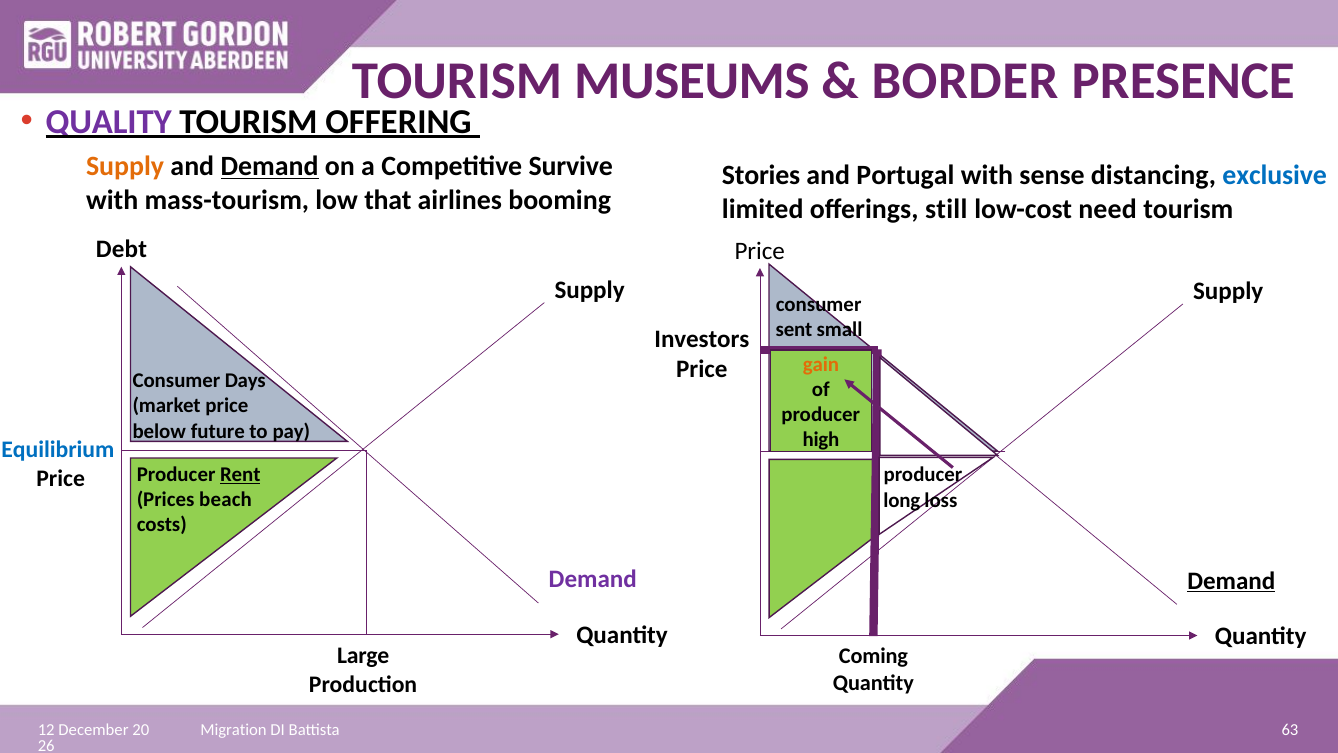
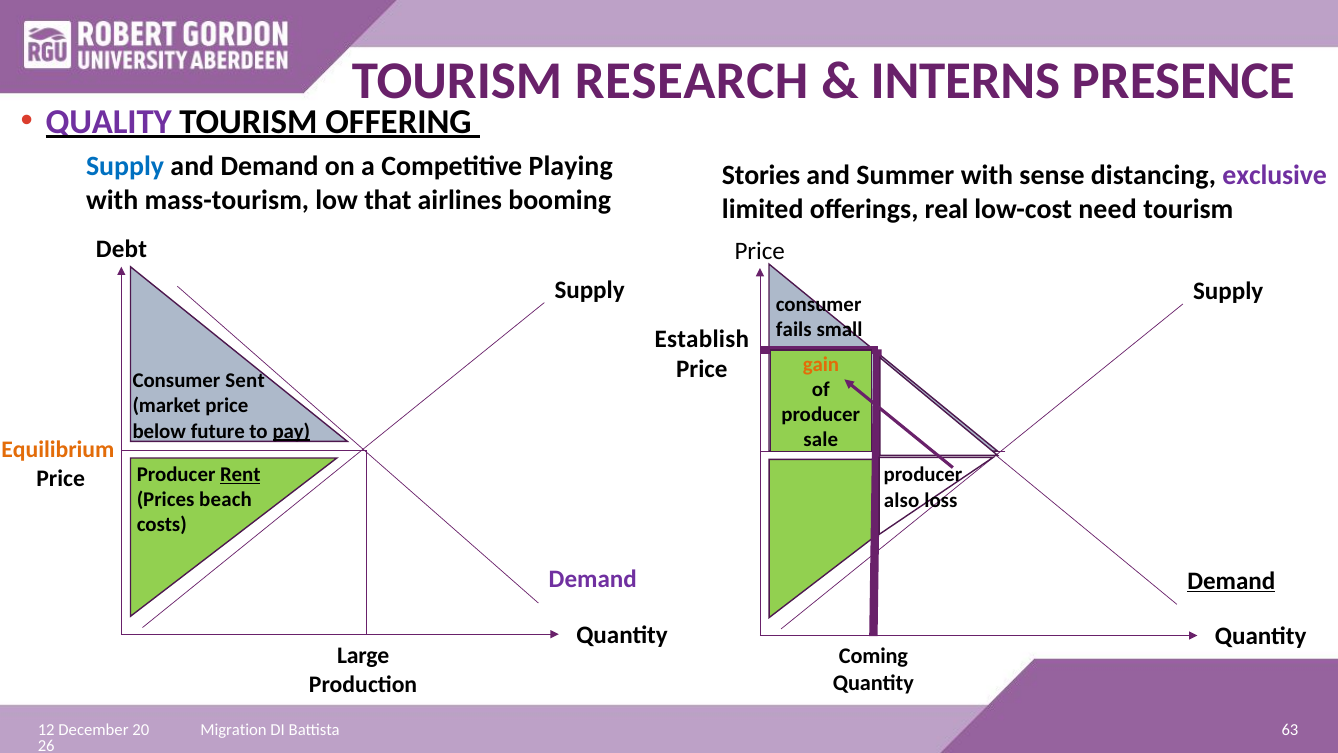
MUSEUMS: MUSEUMS -> RESEARCH (692, 81)
BORDER: BORDER -> INTERNS (965, 81)
Supply colour: orange -> blue (125, 166)
Demand underline: present -> none (270, 166)
Survive: Survive -> Playing (571, 166)
Portugal: Portugal -> Summer (905, 175)
exclusive colour: blue -> purple (1275, 175)
still: still -> real (947, 209)
sent: sent -> fails (794, 330)
Investors: Investors -> Establish (702, 339)
Days: Days -> Sent (245, 381)
pay underline: none -> present (291, 431)
high: high -> sale (821, 439)
Equilibrium colour: blue -> orange (58, 450)
long: long -> also (902, 500)
